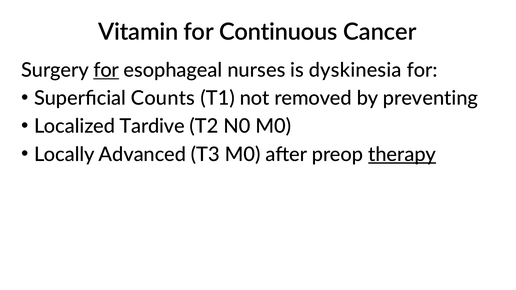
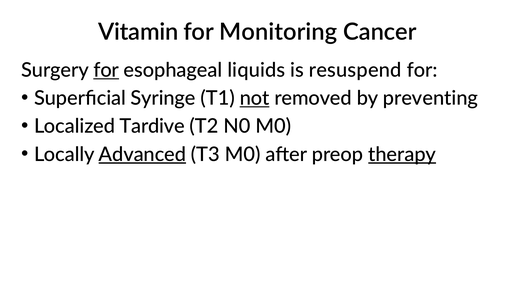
Continuous: Continuous -> Monitoring (278, 32)
nurses: nurses -> liquids (256, 70)
dyskinesia: dyskinesia -> resuspend (355, 70)
Counts: Counts -> Syringe (163, 98)
not underline: none -> present (255, 98)
Advanced underline: none -> present (142, 155)
